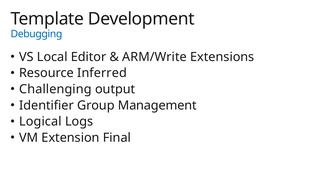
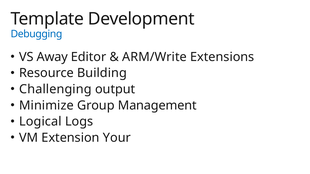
Local: Local -> Away (52, 57)
Inferred: Inferred -> Building (102, 73)
Identifier: Identifier -> Minimize (46, 106)
Final: Final -> Your (117, 138)
